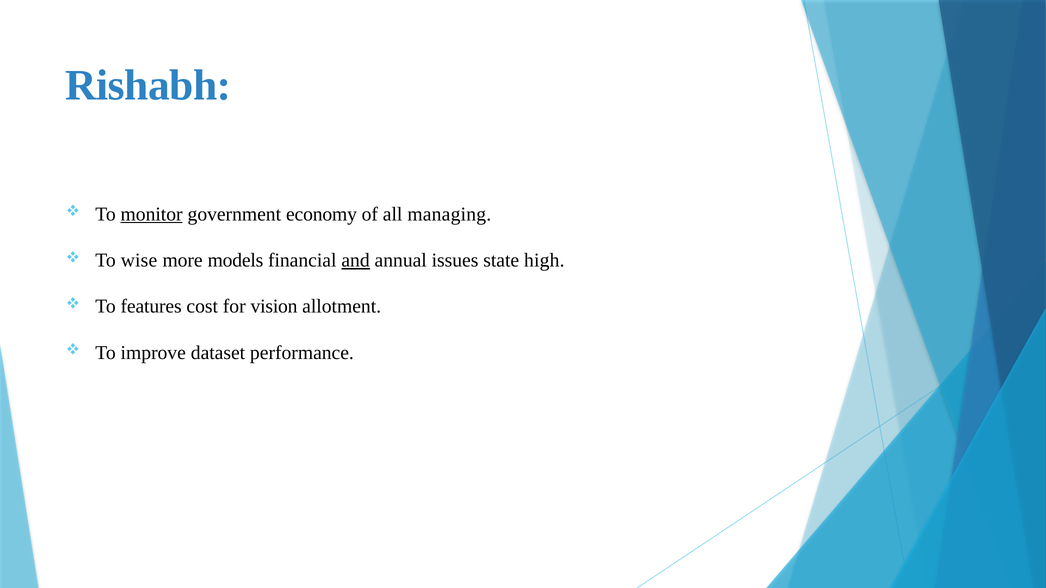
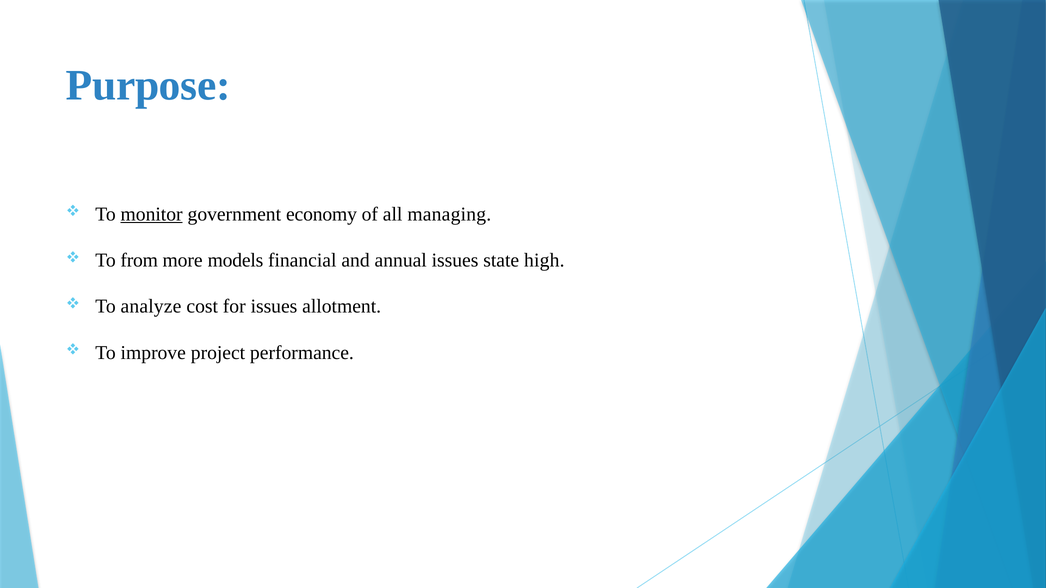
Rishabh: Rishabh -> Purpose (148, 85)
wise: wise -> from (139, 260)
and underline: present -> none (356, 260)
features: features -> analyze (151, 307)
for vision: vision -> issues (274, 307)
dataset: dataset -> project (218, 353)
